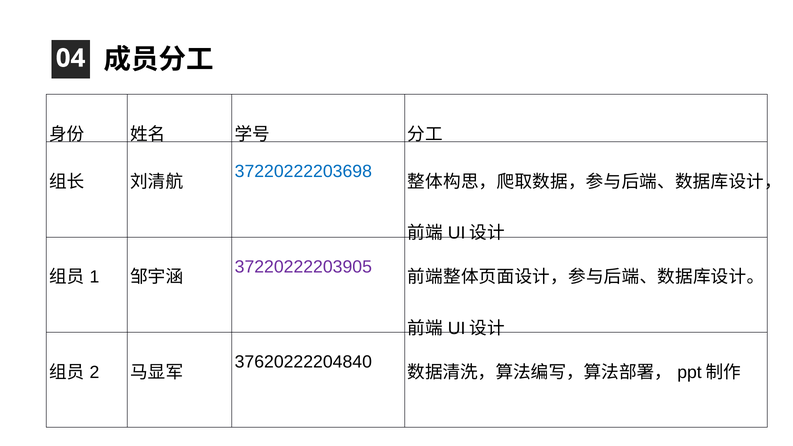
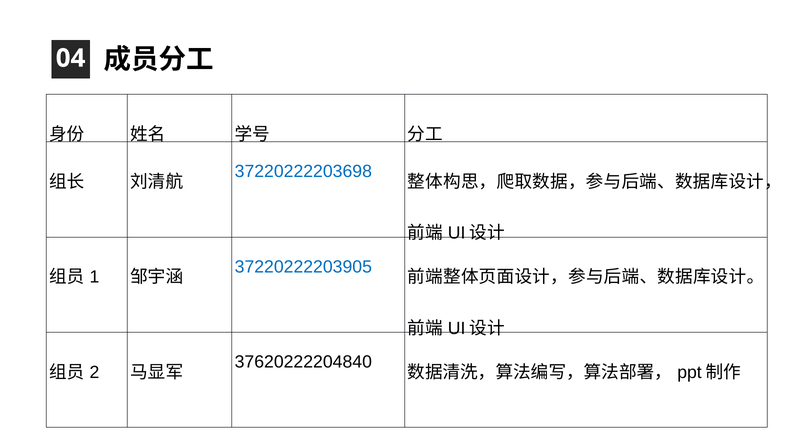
37220222203905 colour: purple -> blue (303, 267)
